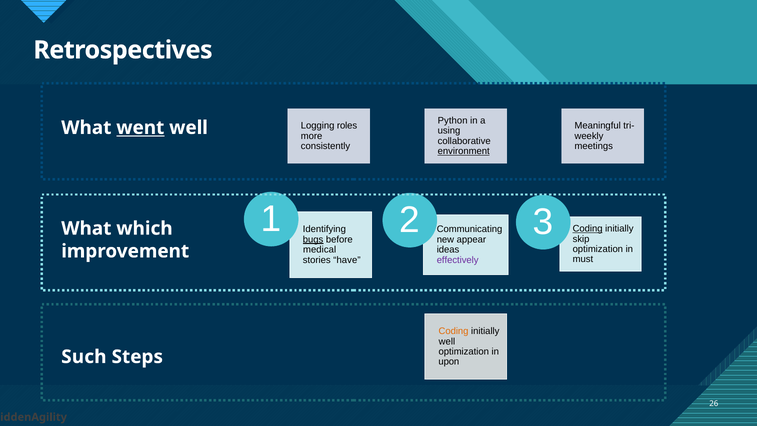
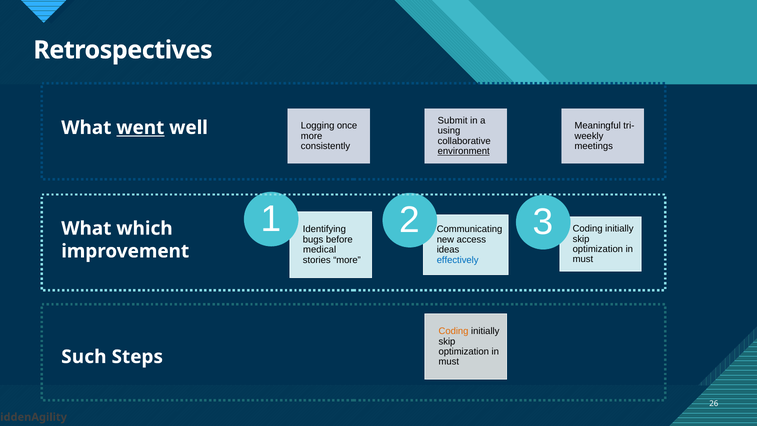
Python: Python -> Submit (453, 121)
roles: roles -> once (347, 126)
Coding underline: present -> none (588, 229)
bugs underline: present -> none (313, 239)
appear: appear -> access (471, 239)
stories have: have -> more (347, 260)
effectively colour: purple -> blue (458, 260)
well: well -> skip (447, 341)
upon: upon -> must (449, 362)
